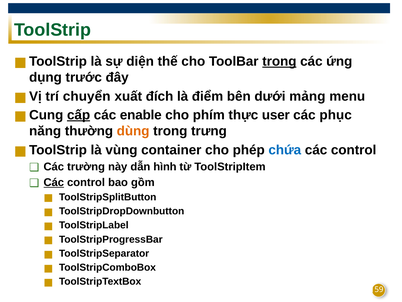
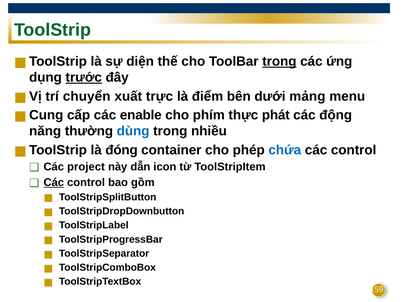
trước underline: none -> present (84, 77)
đích: đích -> trực (159, 96)
cấp underline: present -> none (79, 115)
user: user -> phát (276, 115)
phục: phục -> động (336, 115)
dùng colour: orange -> blue (133, 131)
trưng: trưng -> nhiều (209, 131)
vùng: vùng -> đóng (122, 150)
trường: trường -> project (86, 166)
hình: hình -> icon (165, 166)
